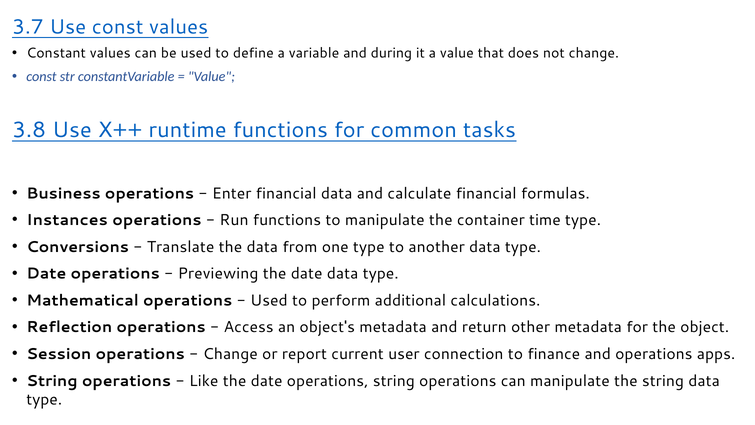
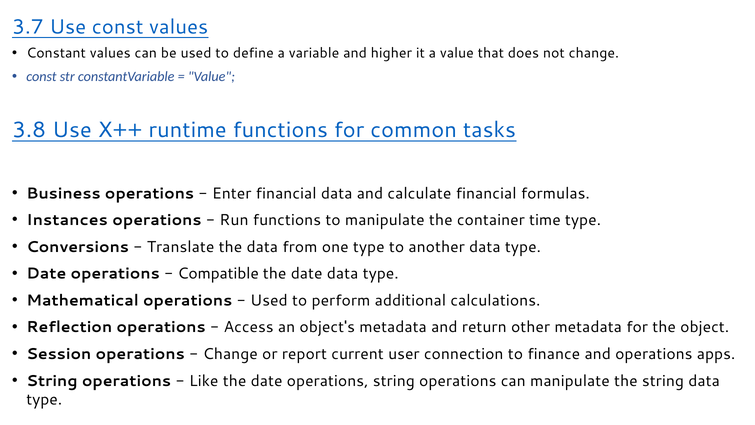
during: during -> higher (391, 53)
Previewing: Previewing -> Compatible (218, 273)
